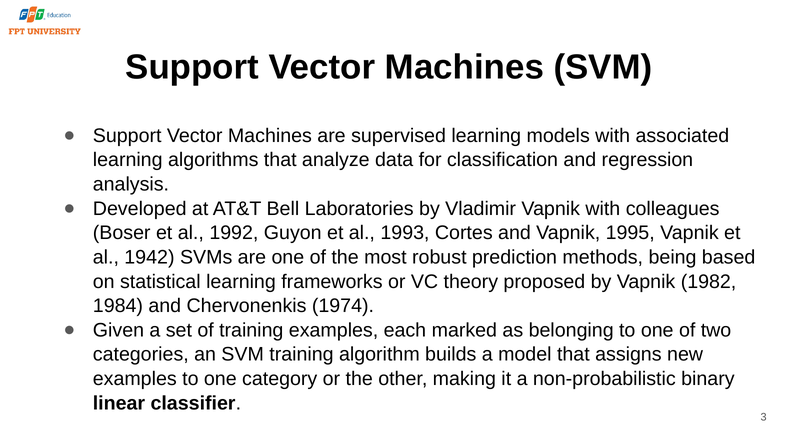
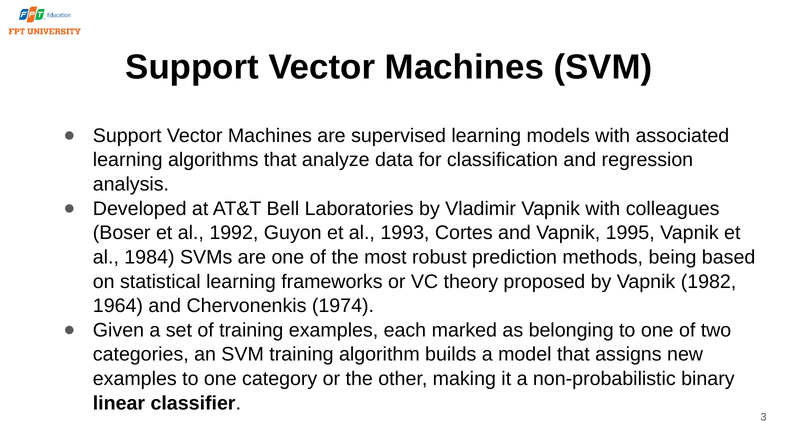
1942: 1942 -> 1984 (149, 258)
1984: 1984 -> 1964 (118, 306)
